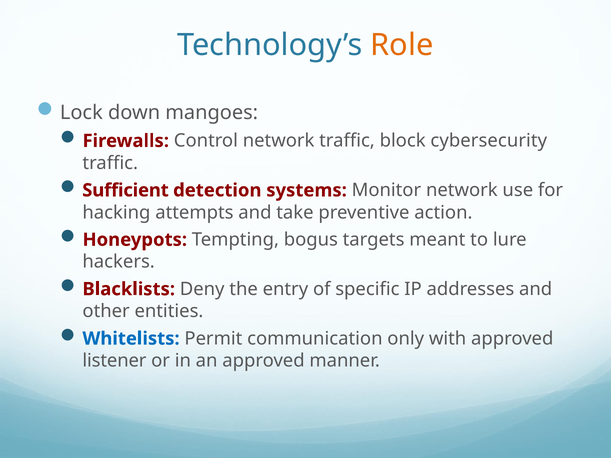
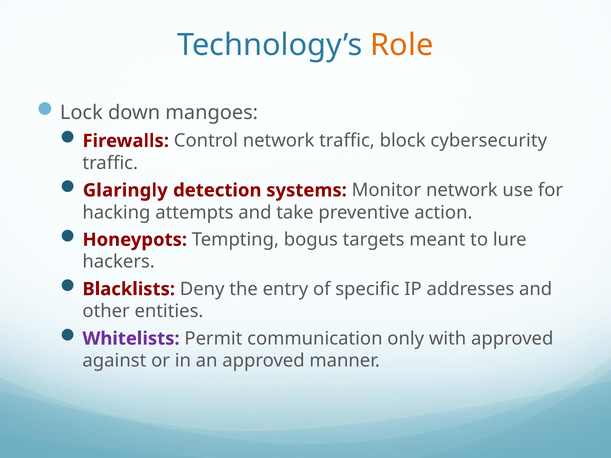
Sufficient: Sufficient -> Glaringly (125, 190)
Whitelists colour: blue -> purple (131, 339)
listener: listener -> against (114, 361)
